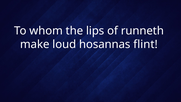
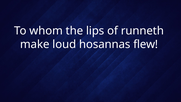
flint: flint -> flew (146, 44)
